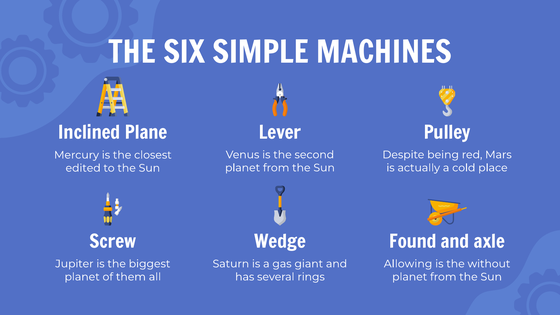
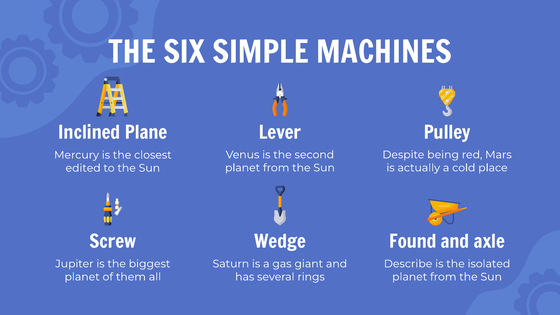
Allowing: Allowing -> Describe (408, 264)
without: without -> isolated (489, 264)
